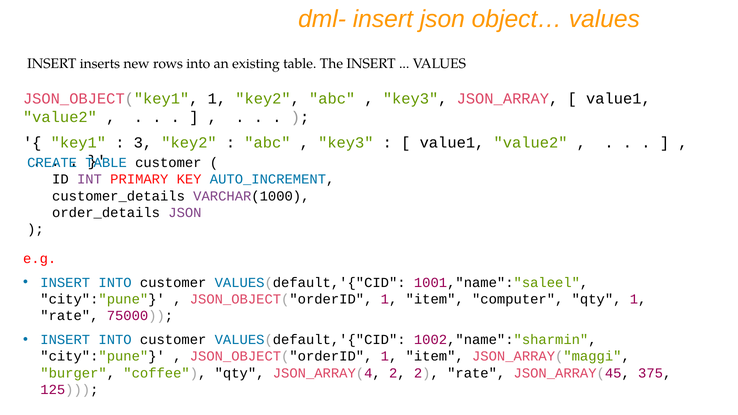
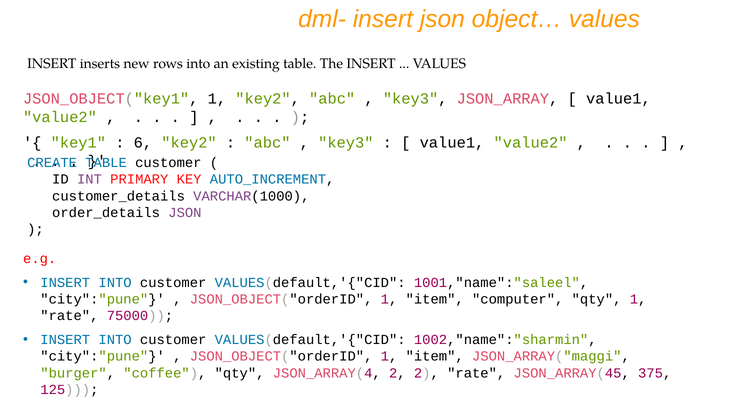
3: 3 -> 6 (143, 143)
